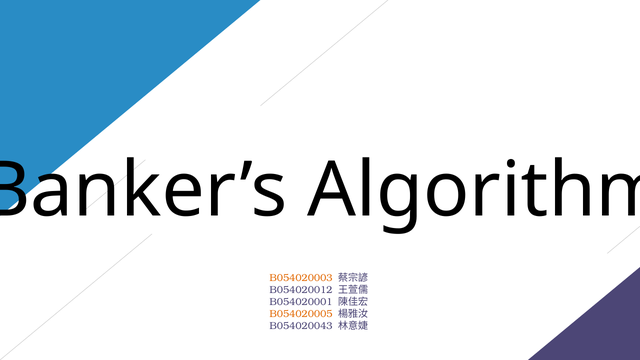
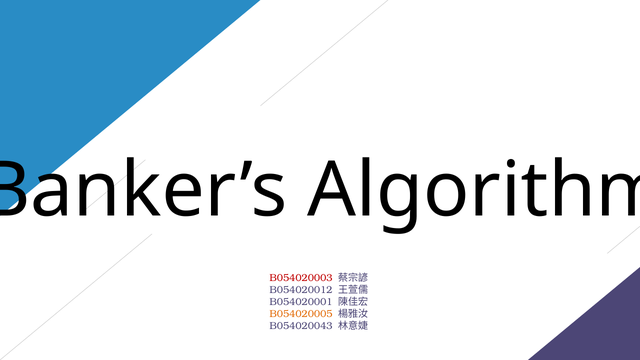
B054020003 colour: orange -> red (301, 278)
